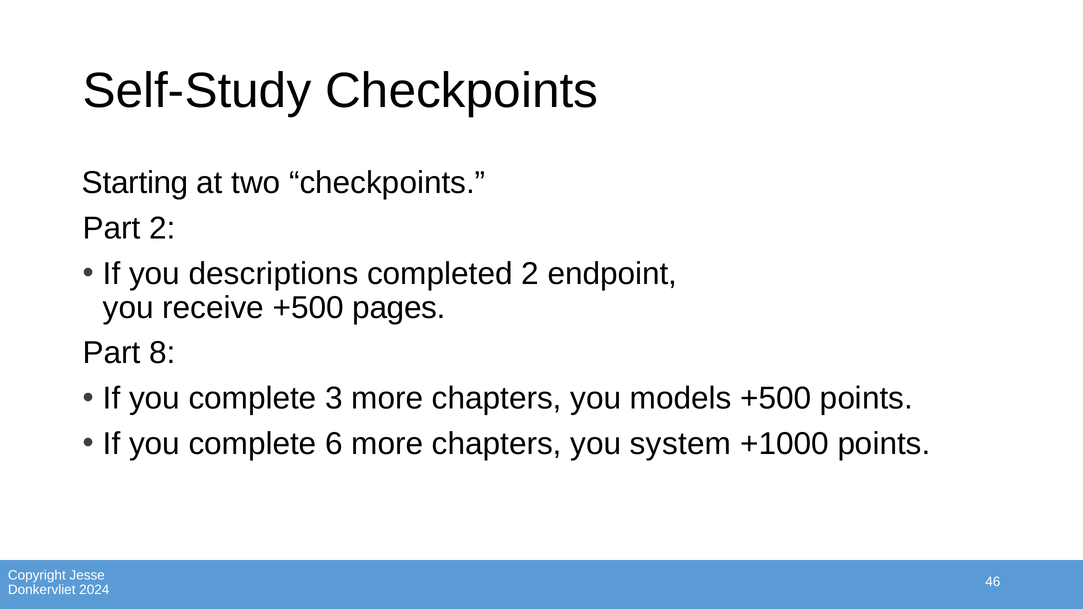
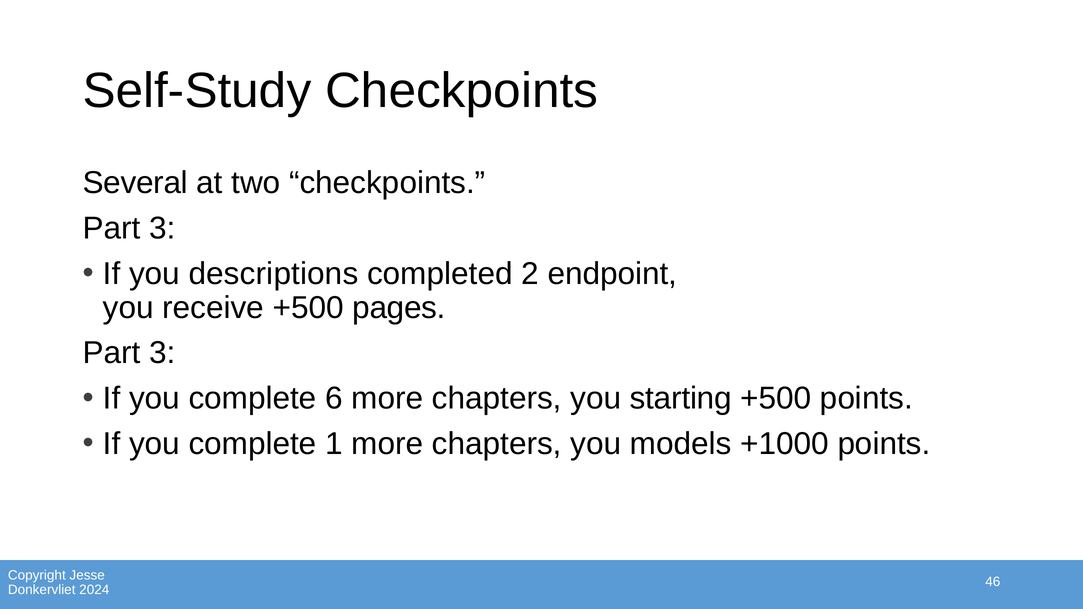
Starting: Starting -> Several (135, 183)
2: 2 -> 3 (162, 228)
8: 8 -> 3 (162, 353)
3: 3 -> 6 (334, 398)
models: models -> starting (681, 398)
6: 6 -> 1 (334, 444)
system: system -> models (681, 444)
